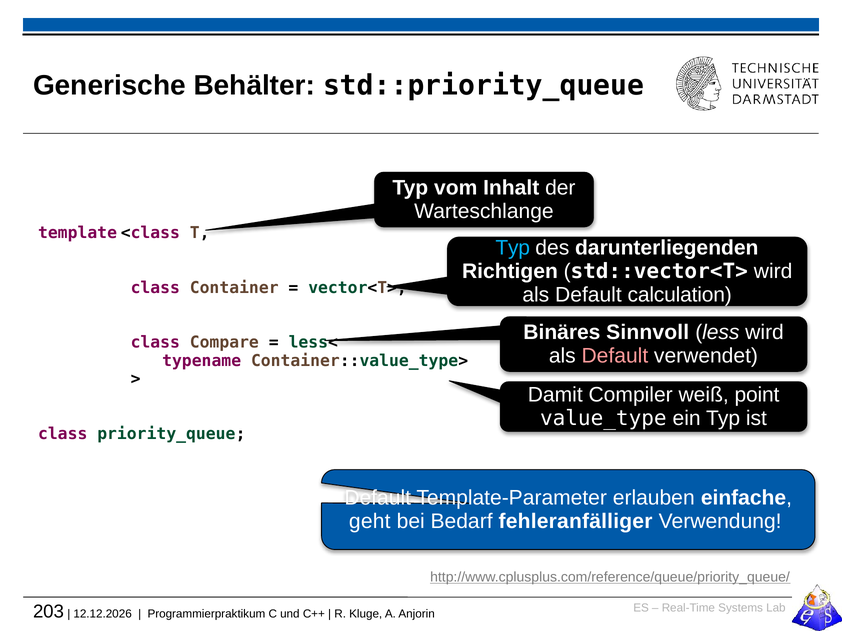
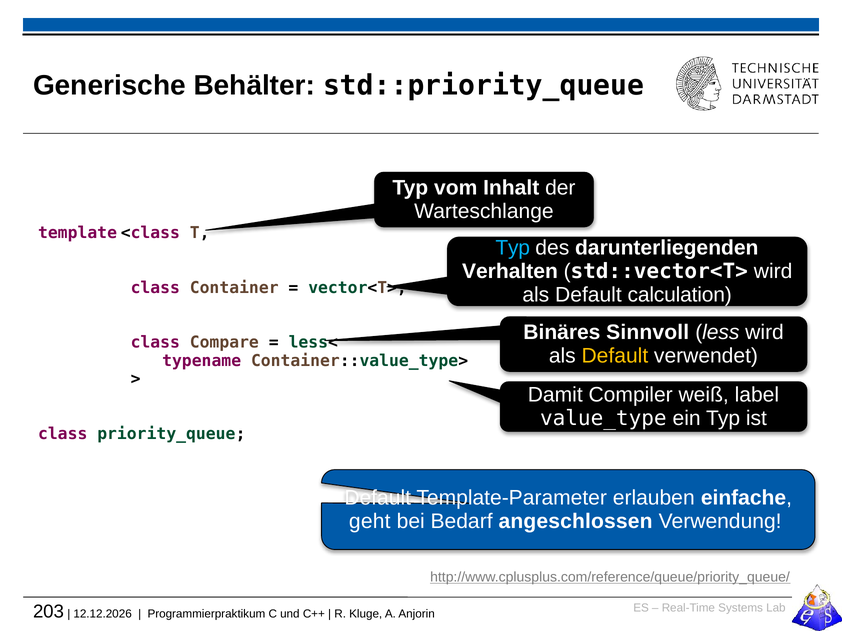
Richtigen: Richtigen -> Verhalten (510, 272)
Default colour: pink -> yellow (615, 356)
point: point -> label (757, 395)
fehleranfälliger: fehleranfälliger -> angeschlossen (576, 522)
